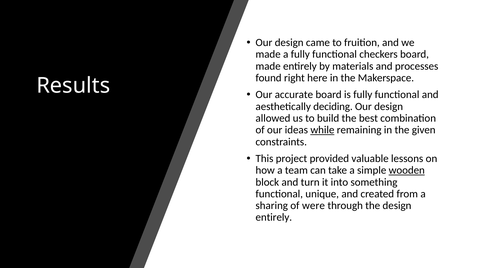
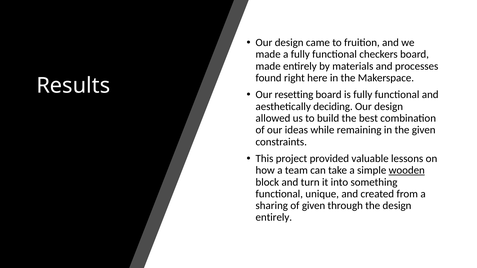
accurate: accurate -> resetting (294, 95)
while underline: present -> none (322, 130)
of were: were -> given (314, 206)
